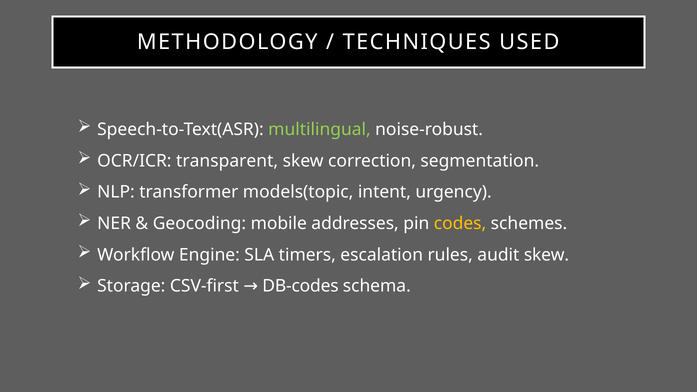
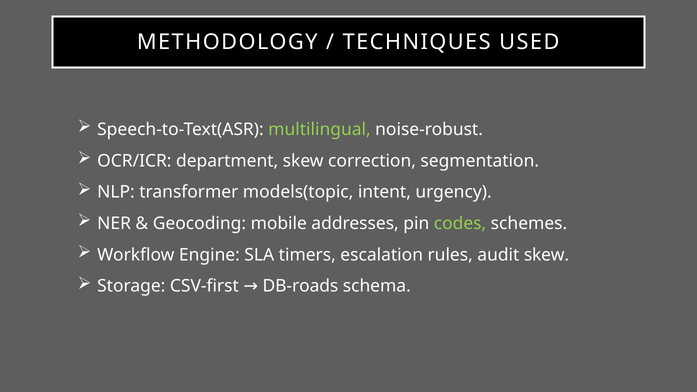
transparent: transparent -> department (227, 161)
codes colour: yellow -> light green (460, 224)
DB-codes: DB-codes -> DB-roads (300, 286)
